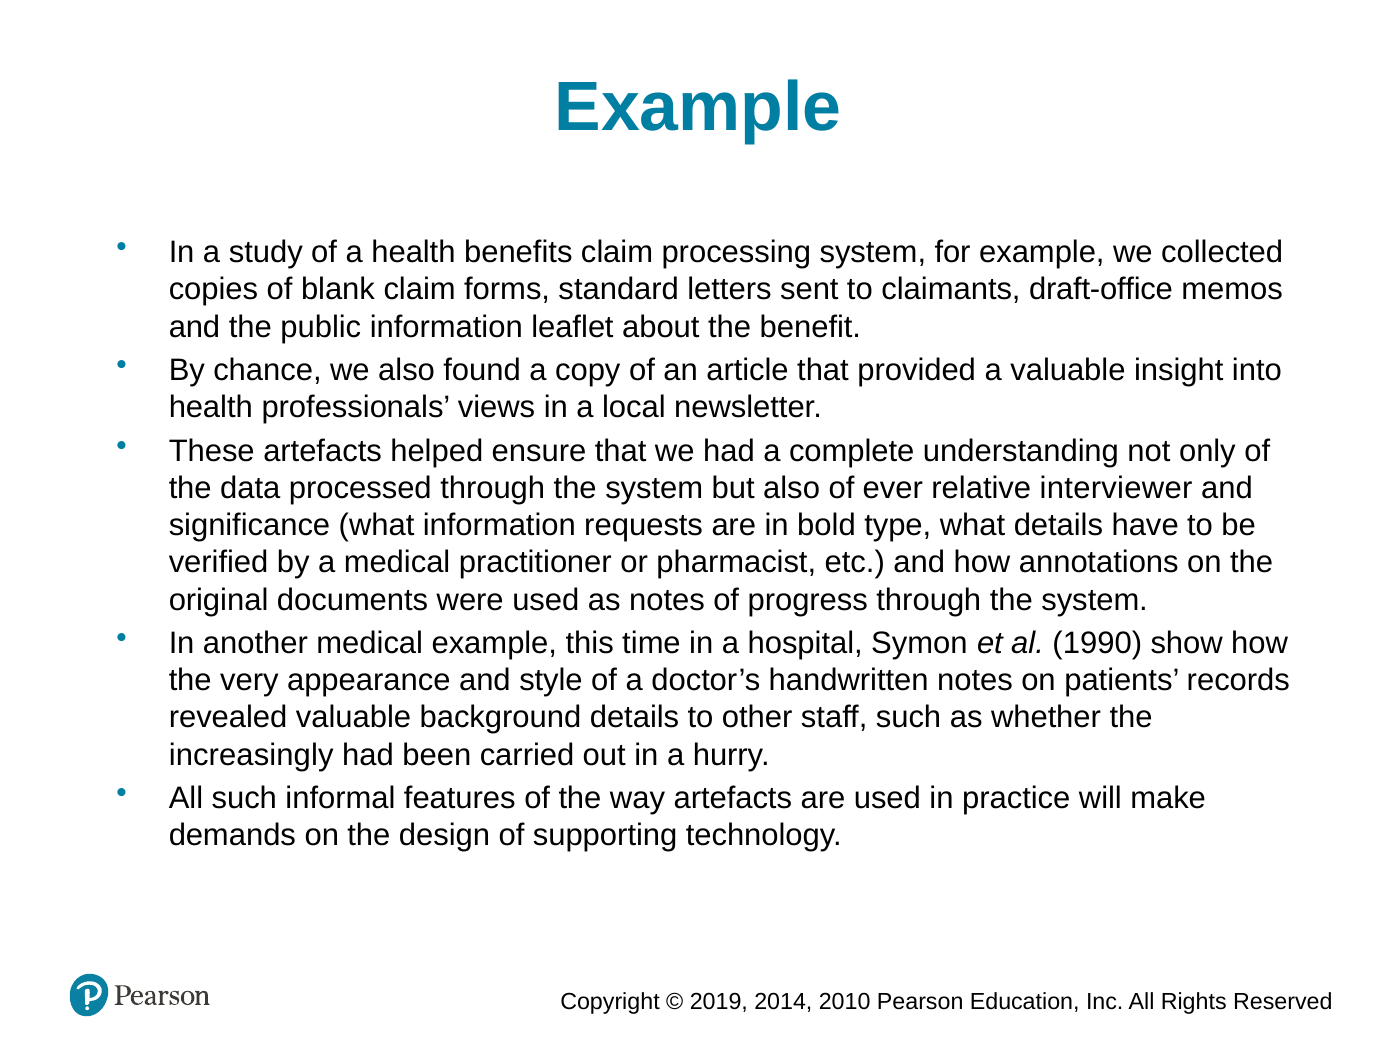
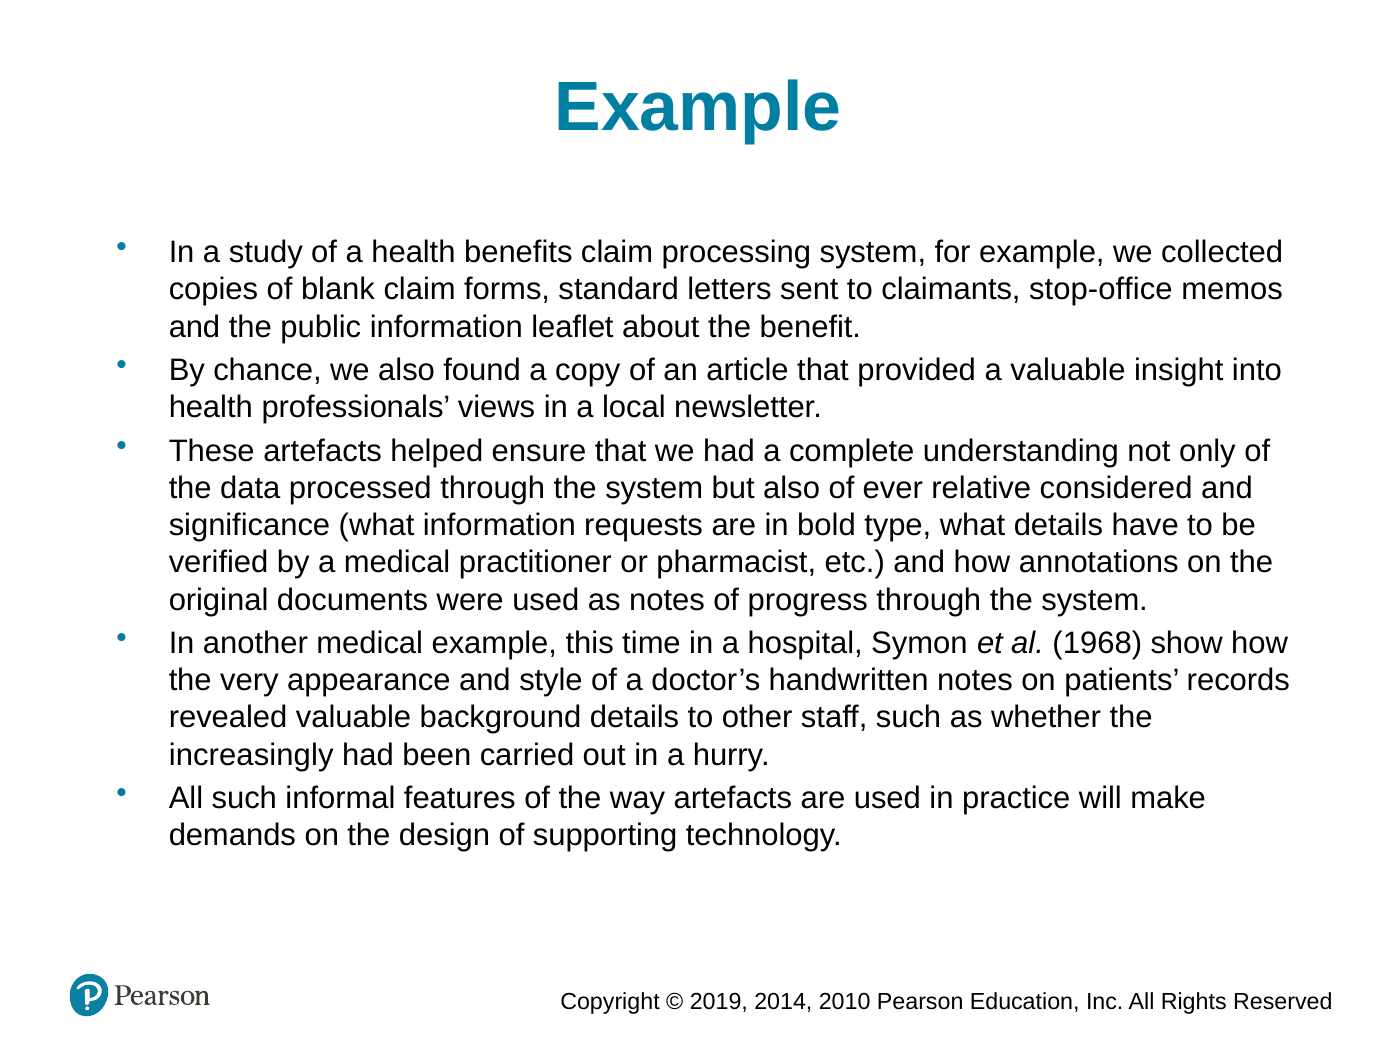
draft-office: draft-office -> stop-office (1101, 290)
interviewer: interviewer -> considered (1116, 488)
1990: 1990 -> 1968 (1097, 643)
